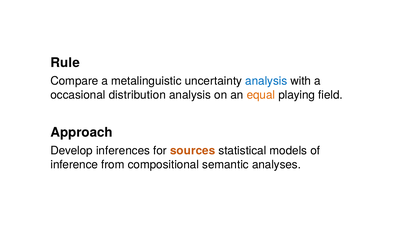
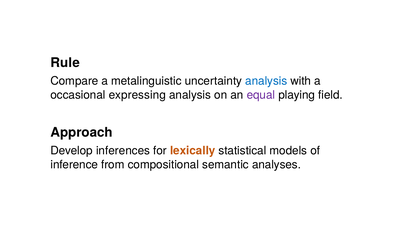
distribution: distribution -> expressing (137, 95)
equal colour: orange -> purple (261, 95)
sources: sources -> lexically (193, 151)
